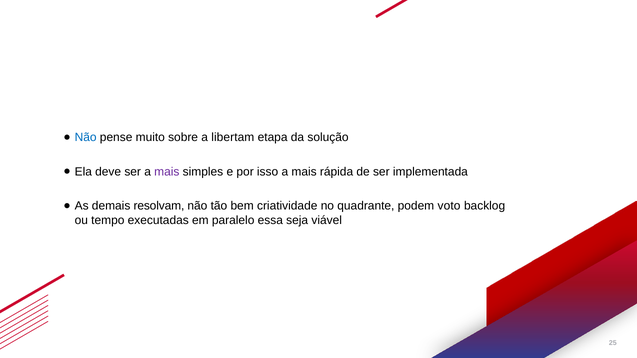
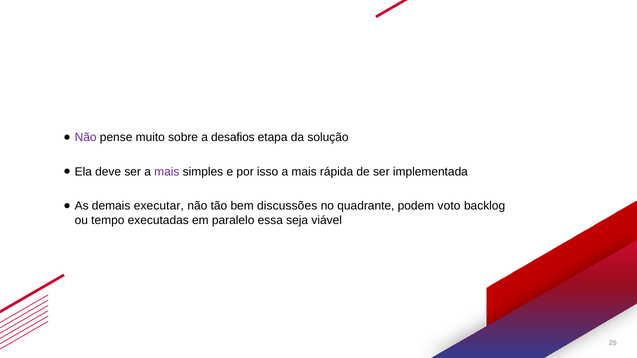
Não colour: blue -> purple (86, 138)
libertam: libertam -> desafios (233, 138)
resolvam: resolvam -> executar (159, 206)
criatividade: criatividade -> discussões (287, 206)
